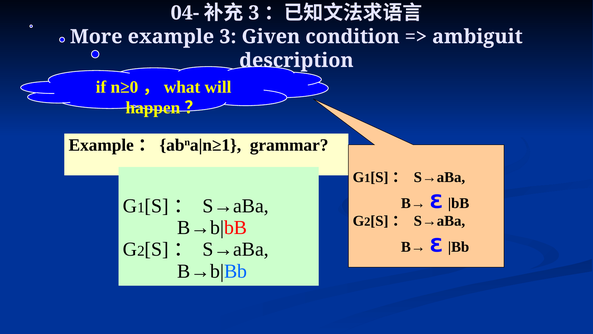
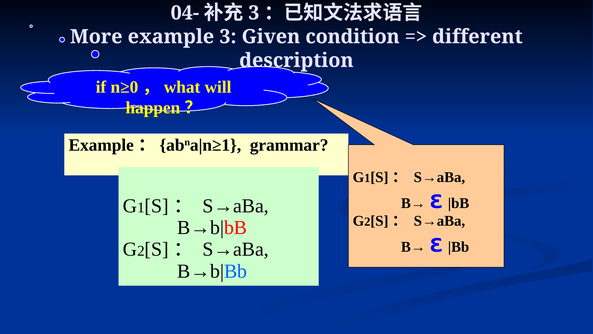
ambiguit: ambiguit -> different (477, 37)
